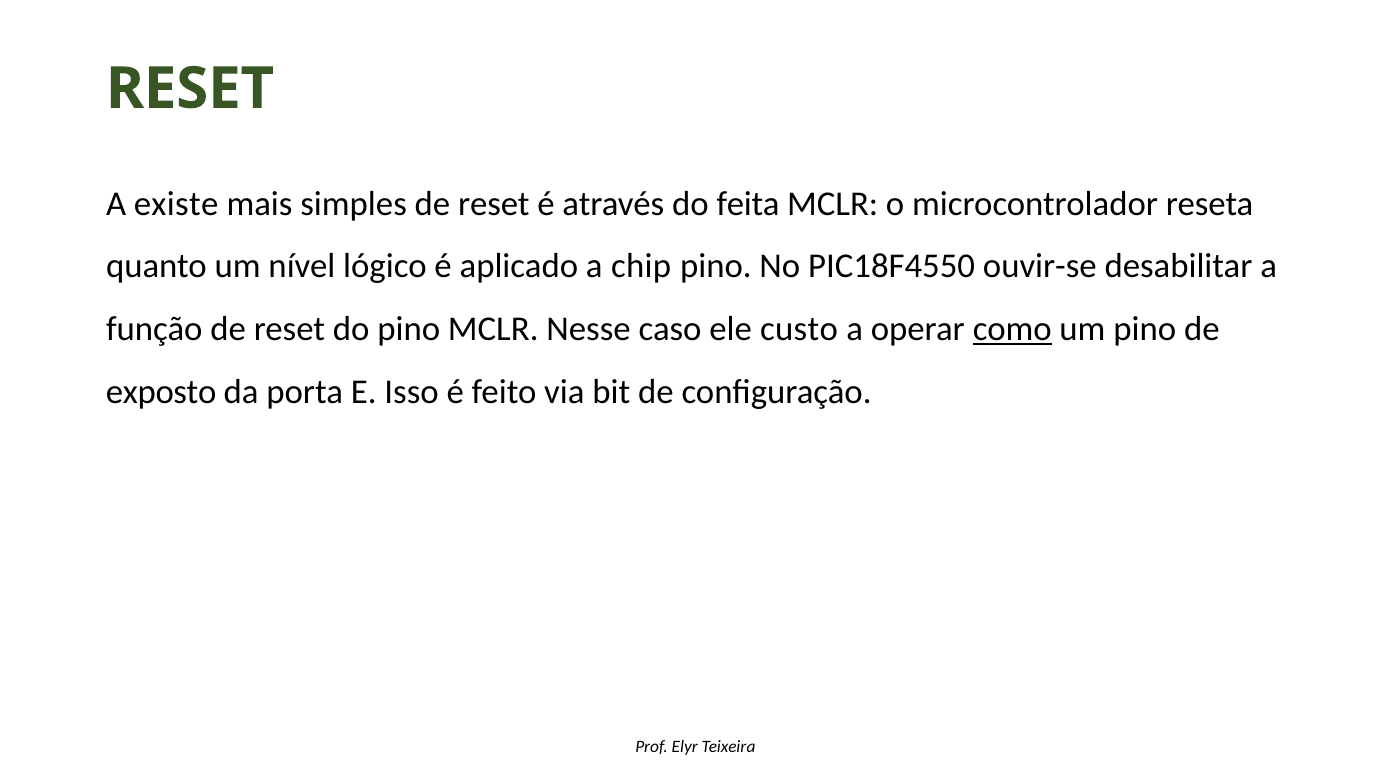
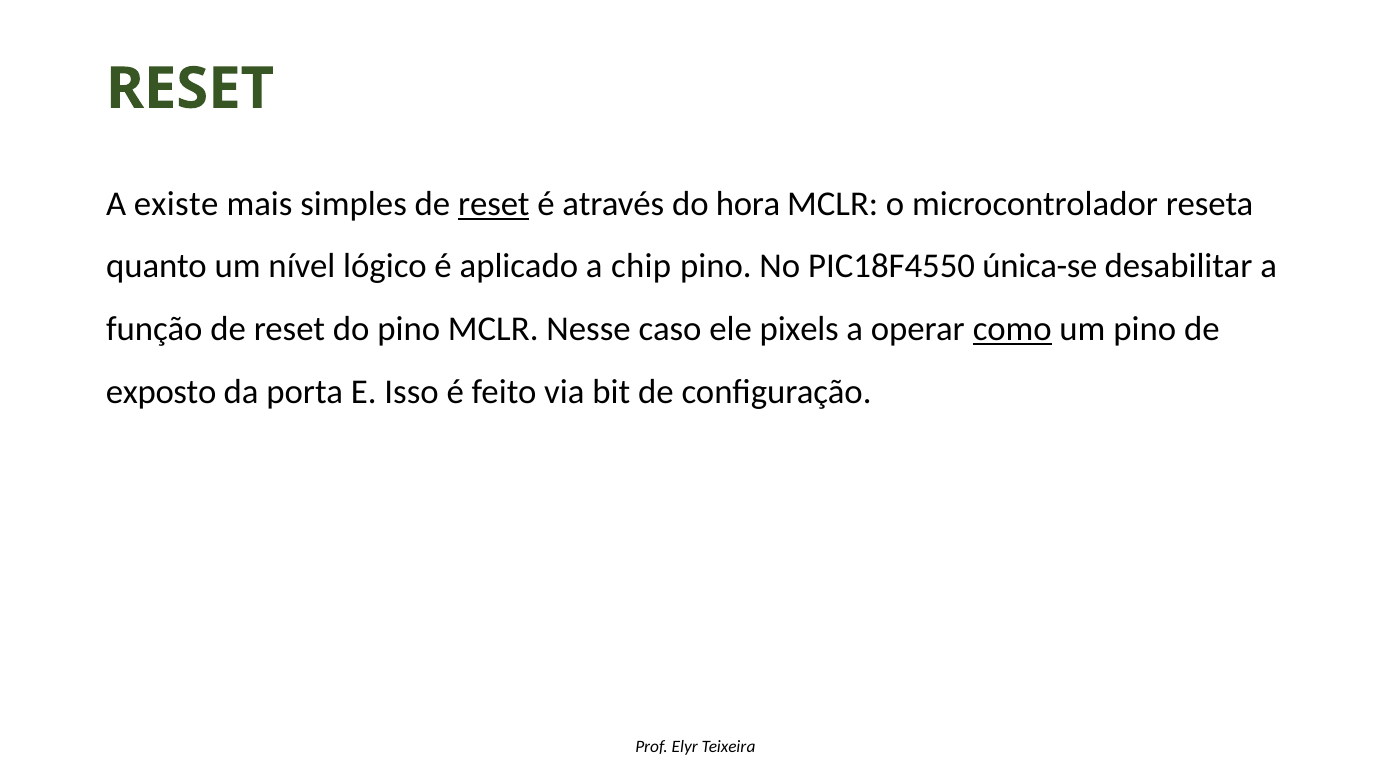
reset underline: none -> present (494, 204)
feita: feita -> hora (748, 204)
ouvir-se: ouvir-se -> única-se (1040, 267)
custo: custo -> pixels (799, 329)
